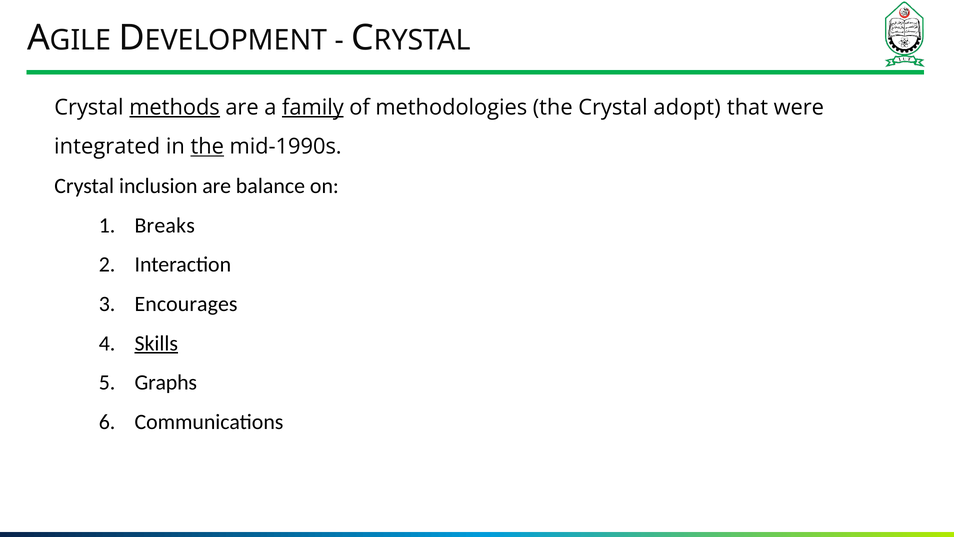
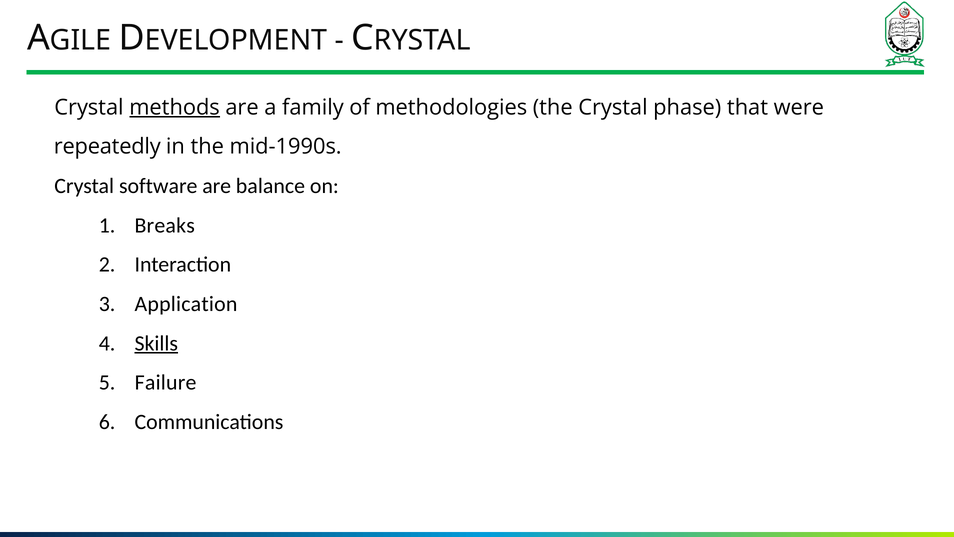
family underline: present -> none (313, 107)
adopt: adopt -> phase (687, 107)
integrated: integrated -> repeatedly (107, 147)
the underline: present -> none (207, 147)
inclusion: inclusion -> software (158, 186)
Encourages: Encourages -> Application (186, 304)
Graphs: Graphs -> Failure (166, 383)
